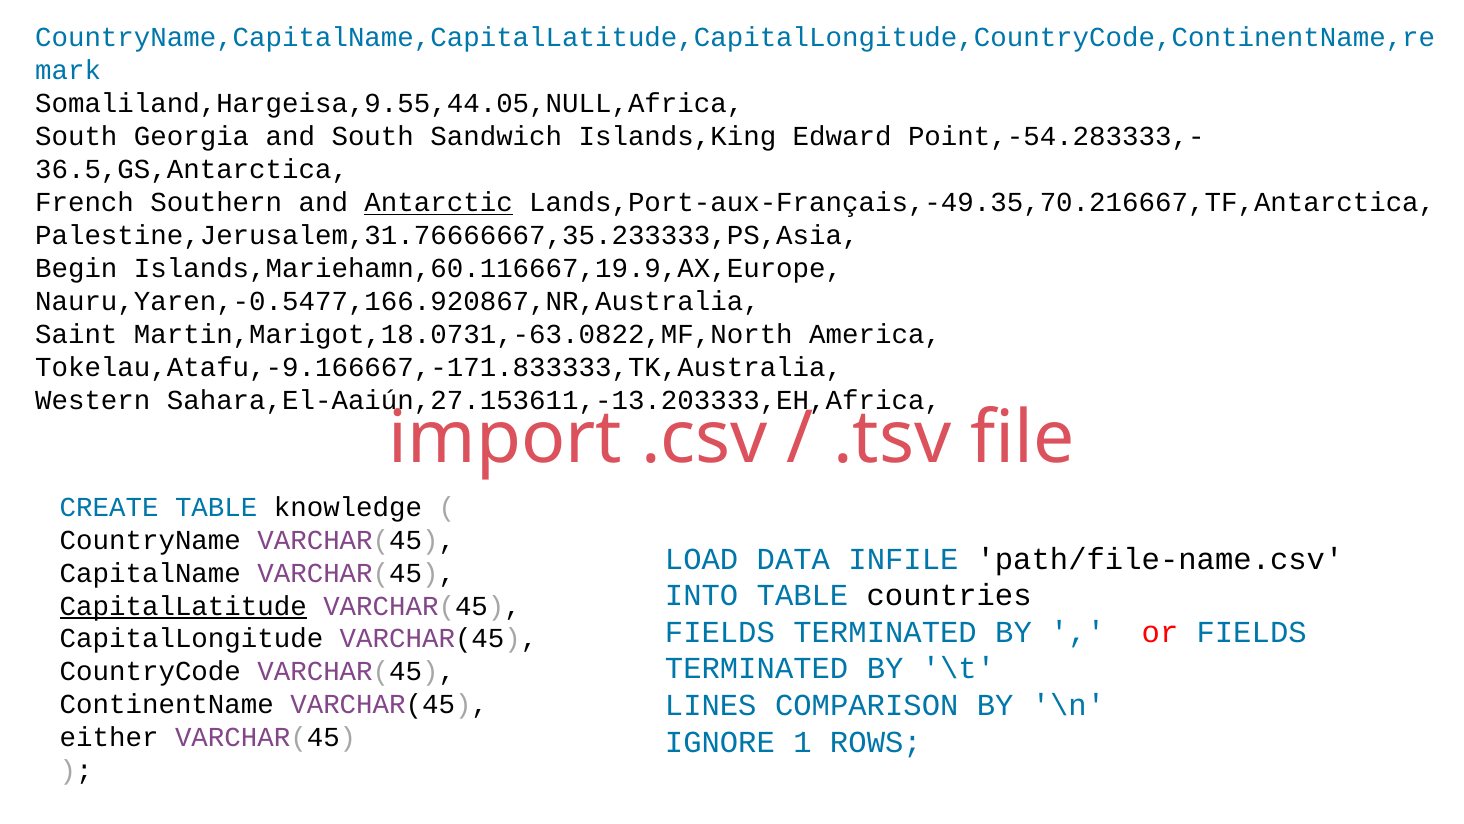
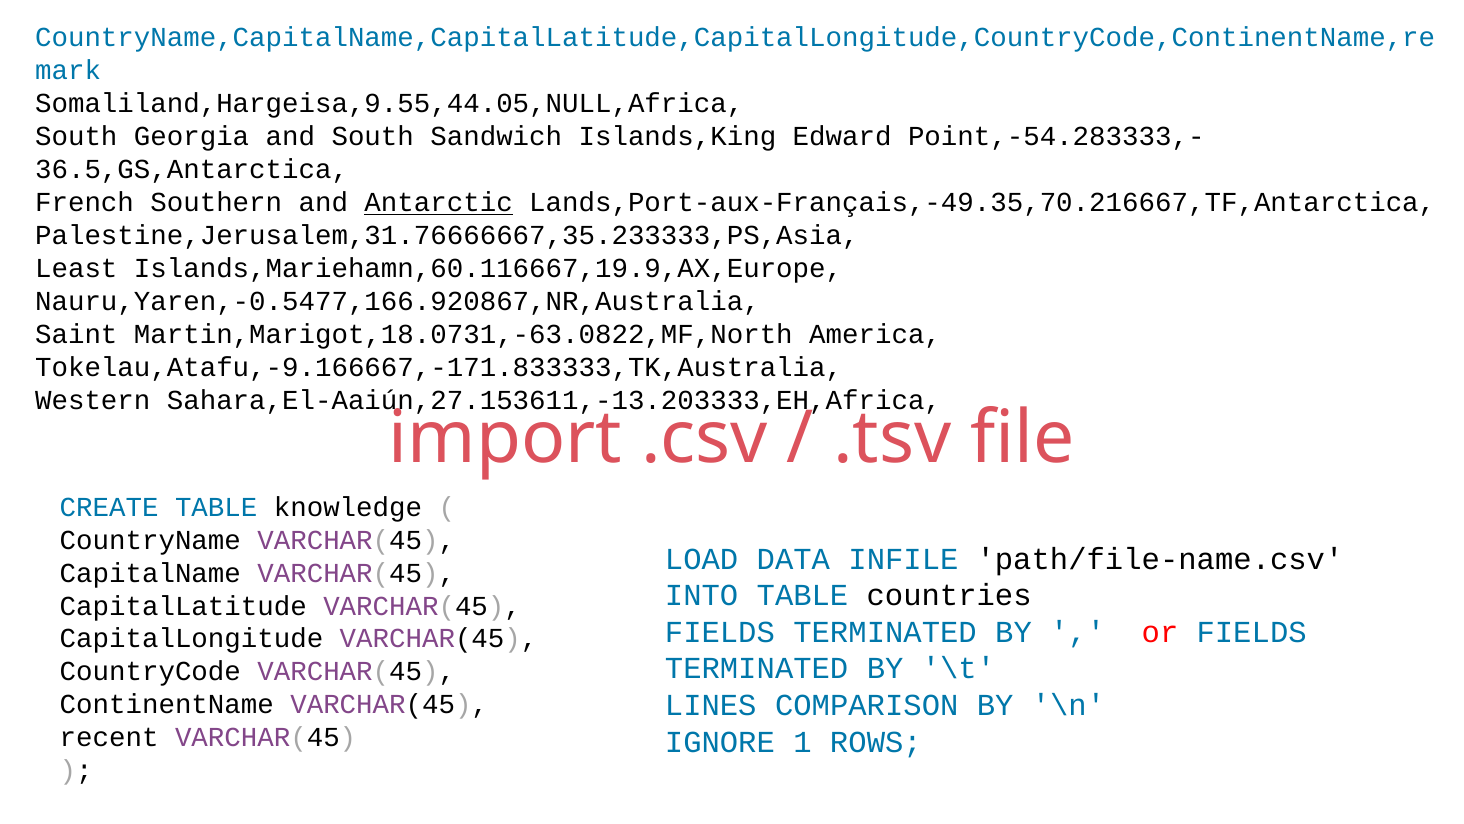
Begin: Begin -> Least (76, 268)
CapitalLatitude underline: present -> none (183, 606)
either: either -> recent (109, 737)
